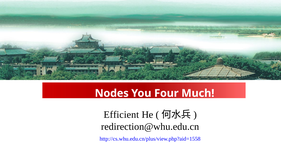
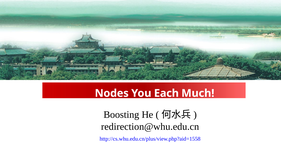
Four: Four -> Each (166, 93)
Efficient: Efficient -> Boosting (121, 115)
